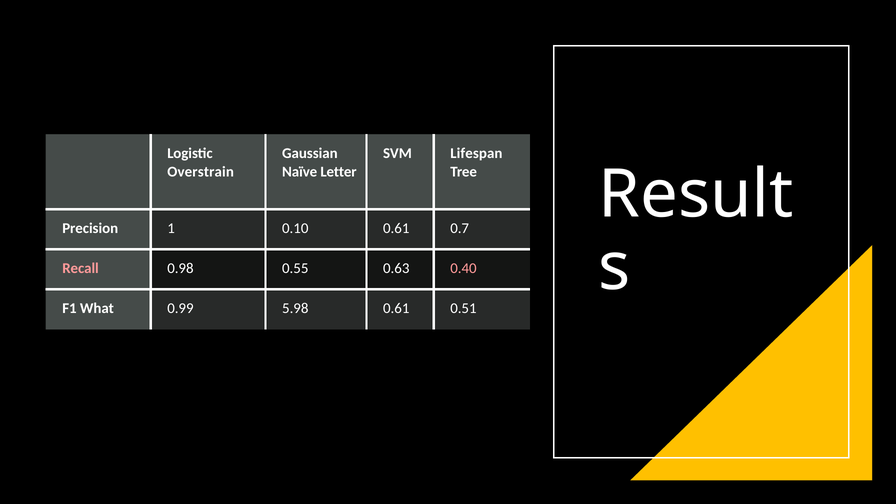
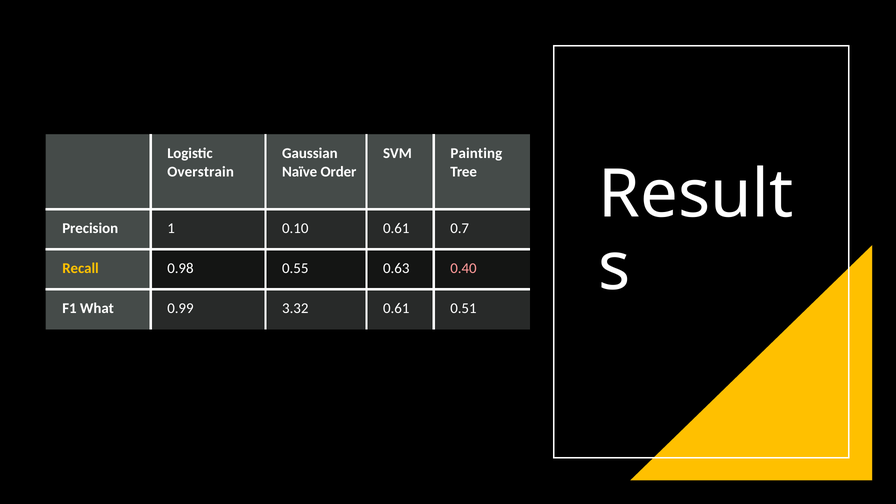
Lifespan: Lifespan -> Painting (476, 153)
Letter: Letter -> Order (338, 172)
Recall colour: pink -> yellow (81, 268)
5.98: 5.98 -> 3.32 (295, 309)
